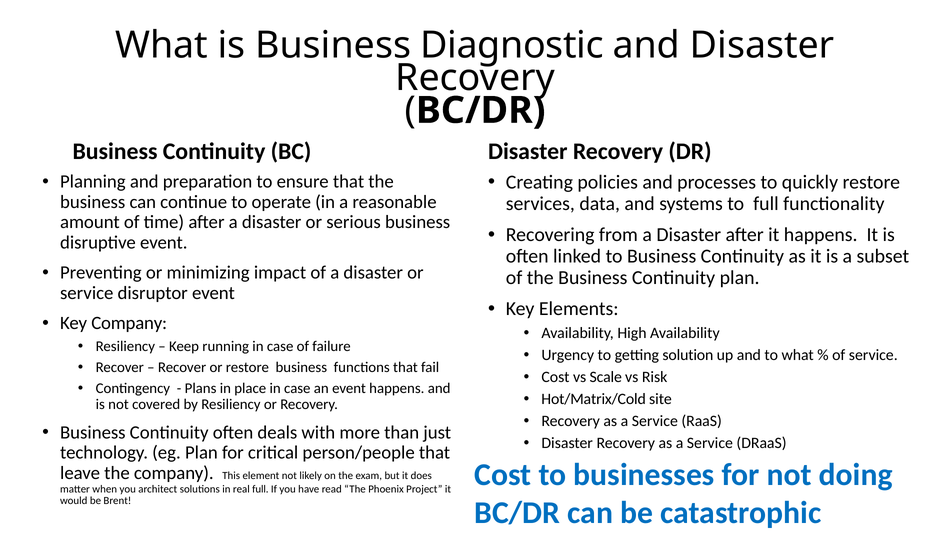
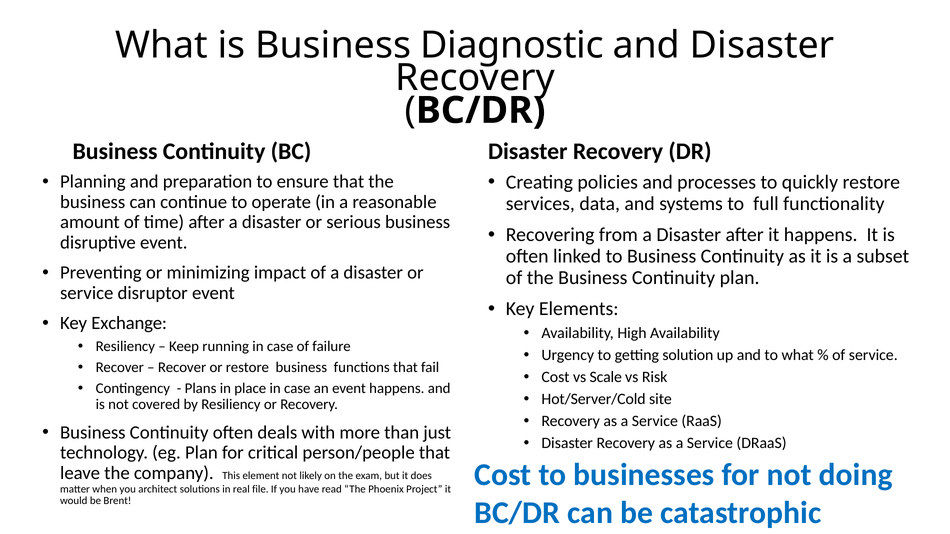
Key Company: Company -> Exchange (129, 323)
Hot/Matrix/Cold: Hot/Matrix/Cold -> Hot/Server/Cold (594, 399)
real full: full -> file (260, 489)
